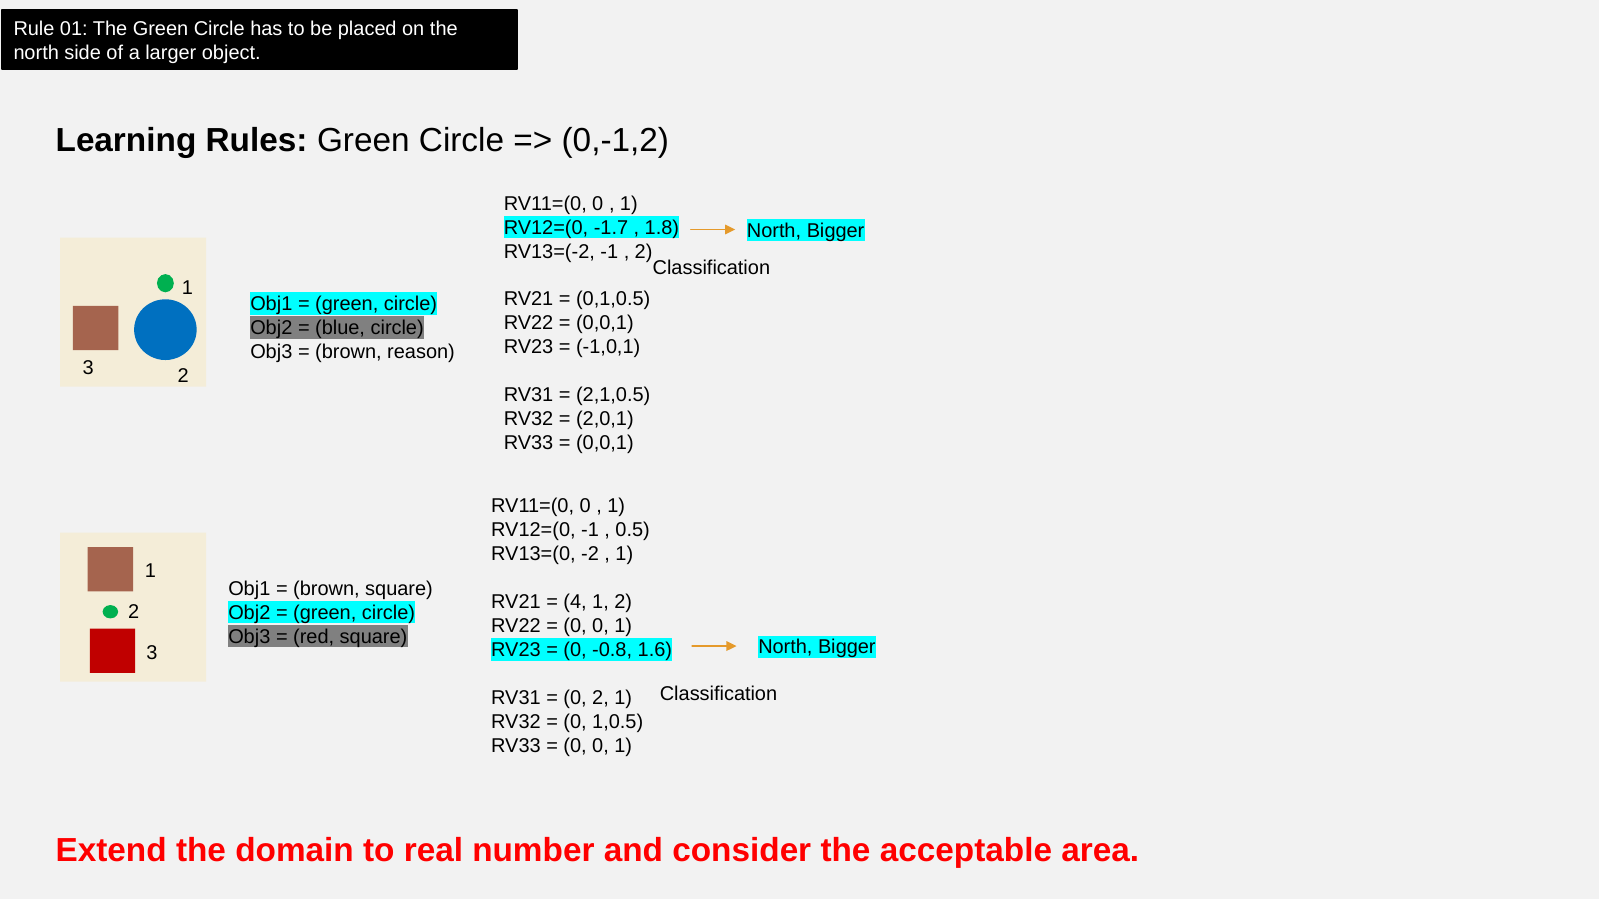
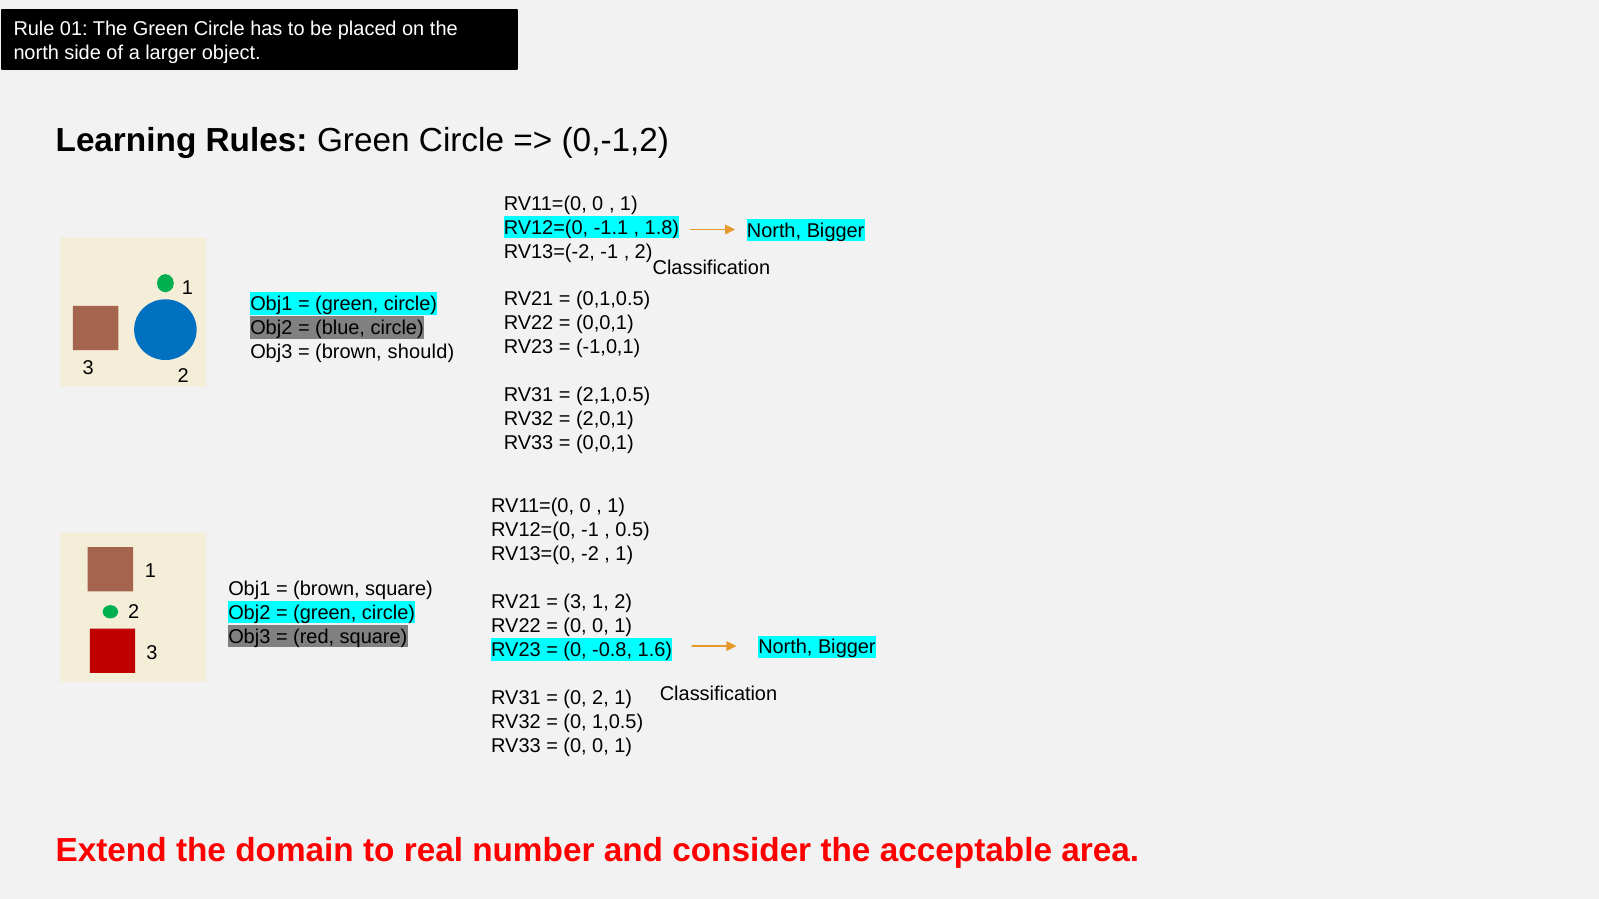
-1.7: -1.7 -> -1.1 (611, 228)
reason: reason -> should (421, 352)
4: 4 -> 3 (575, 602)
